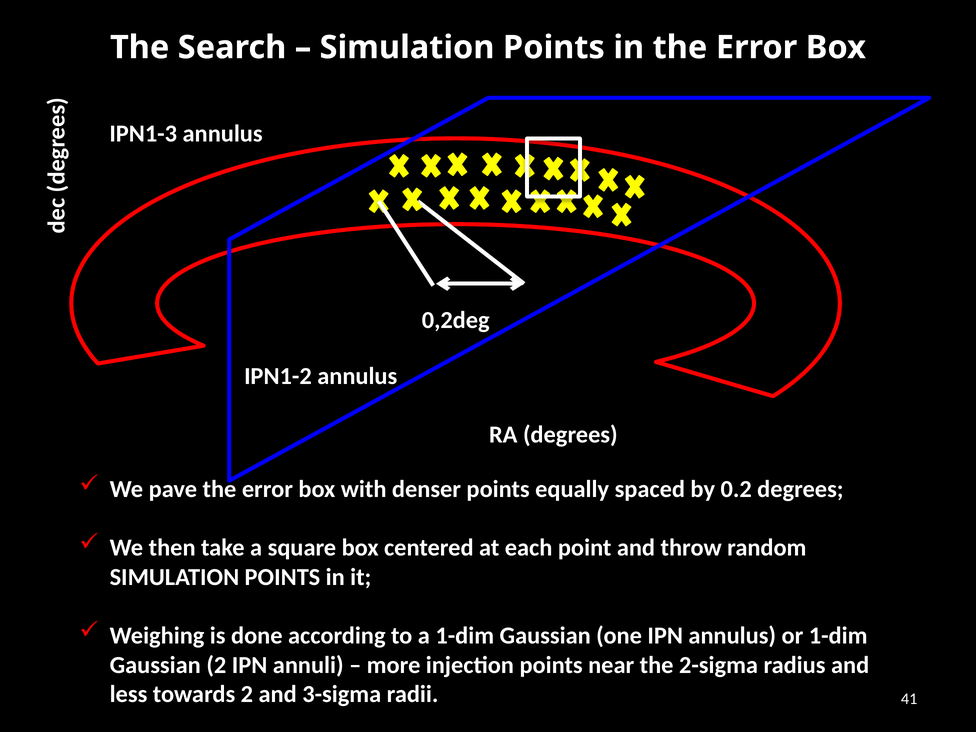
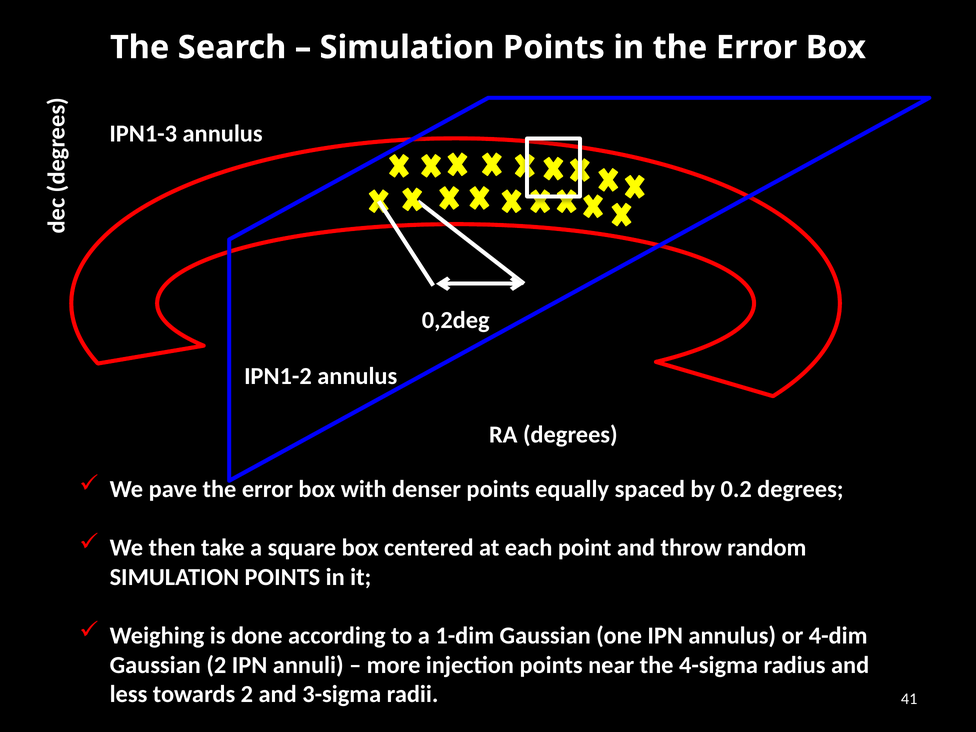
or 1-dim: 1-dim -> 4-dim (838, 636)
2-sigma: 2-sigma -> 4-sigma (719, 665)
